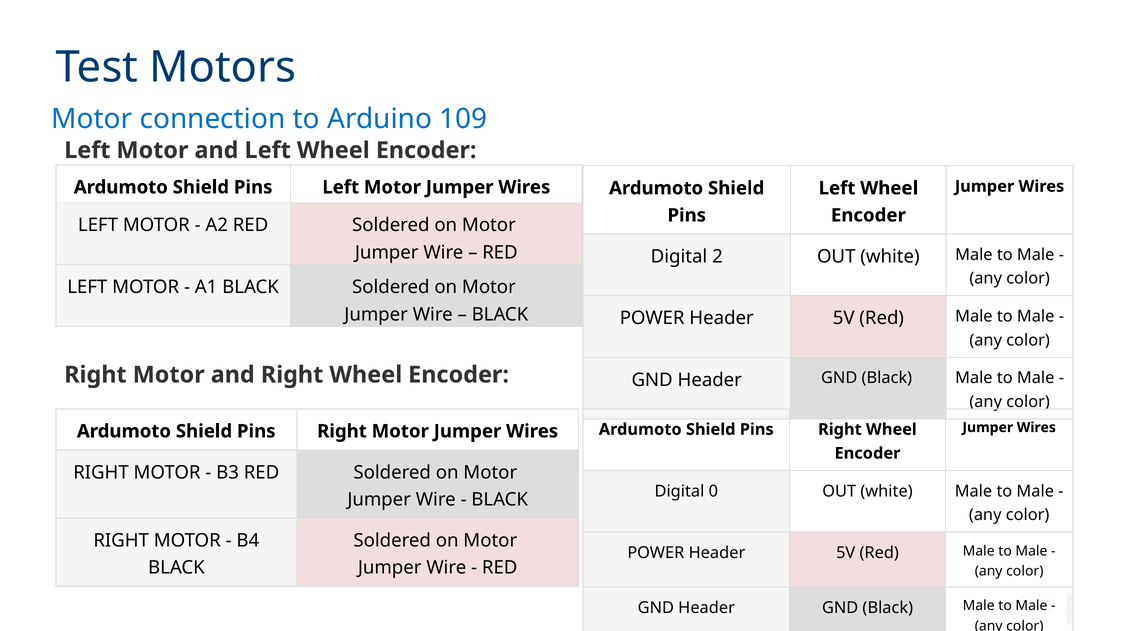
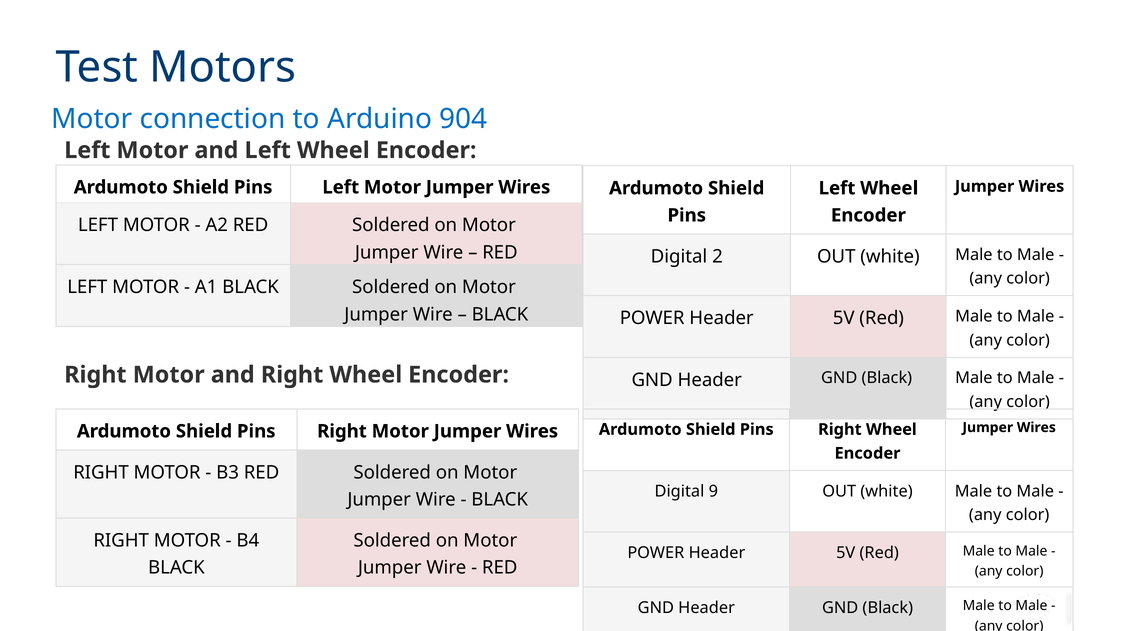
109: 109 -> 904 (463, 119)
0: 0 -> 9 (713, 491)
